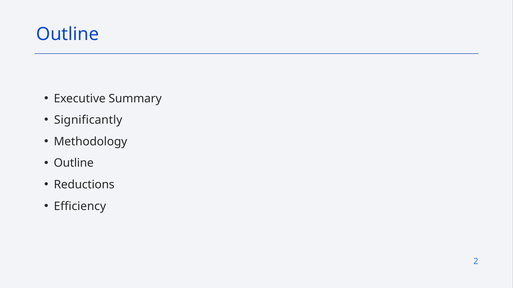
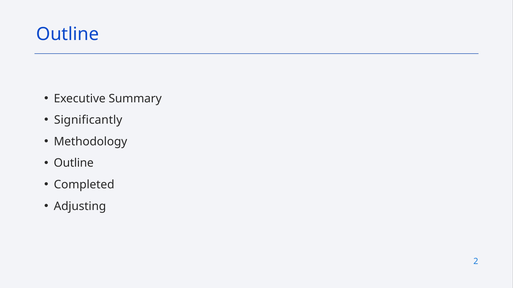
Reductions: Reductions -> Completed (84, 185)
Efficiency: Efficiency -> Adjusting (80, 207)
